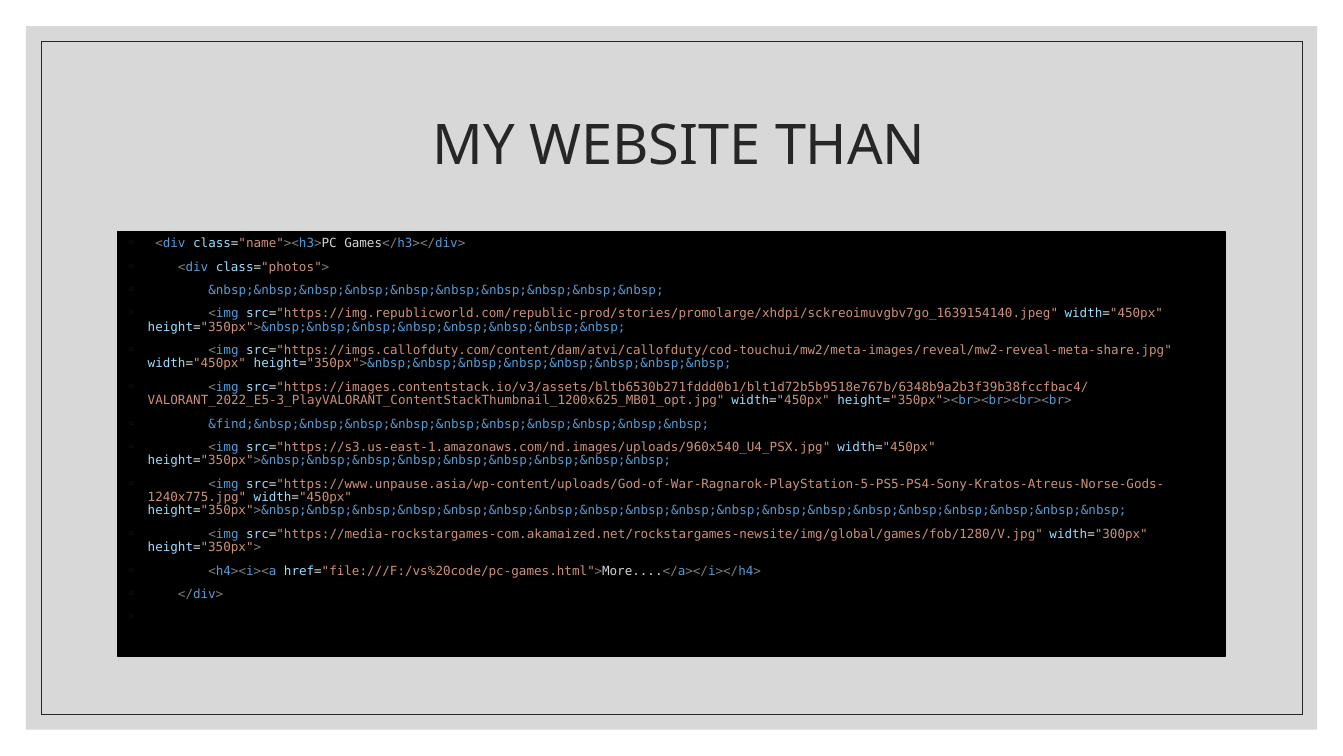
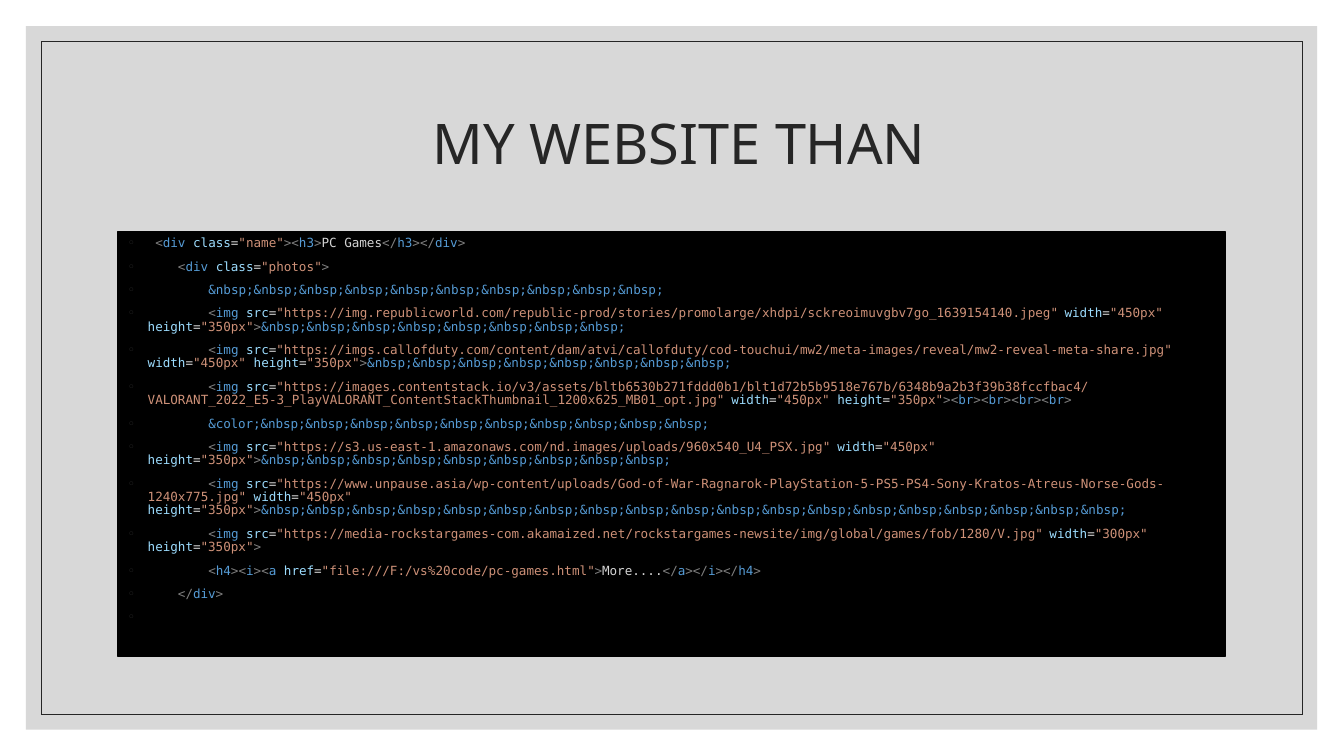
&find;&nbsp;&nbsp;&nbsp;&nbsp;&nbsp;&nbsp;&nbsp;&nbsp;&nbsp;&nbsp: &find;&nbsp;&nbsp;&nbsp;&nbsp;&nbsp;&nbsp;&nbsp;&nbsp;&nbsp;&nbsp -> &color;&nbsp;&nbsp;&nbsp;&nbsp;&nbsp;&nbsp;&nbsp;&nbsp;&nbsp;&nbsp (459, 424)
